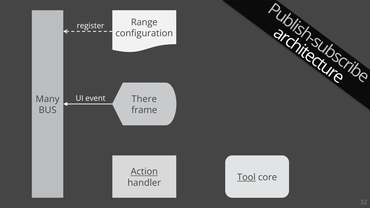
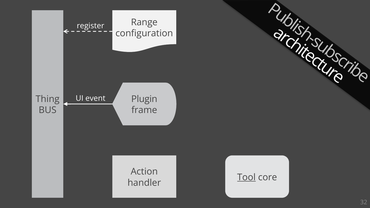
There: There -> Plugin (144, 99)
Many: Many -> Thing (48, 99)
Action underline: present -> none (144, 172)
